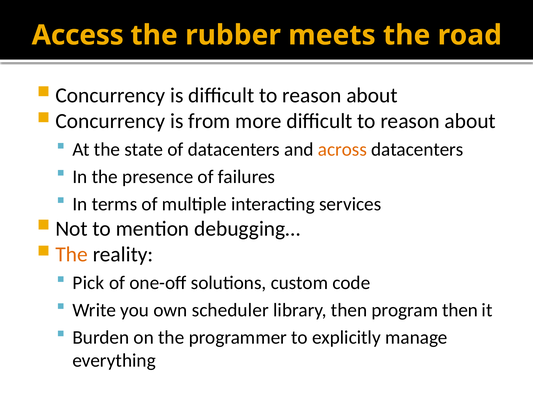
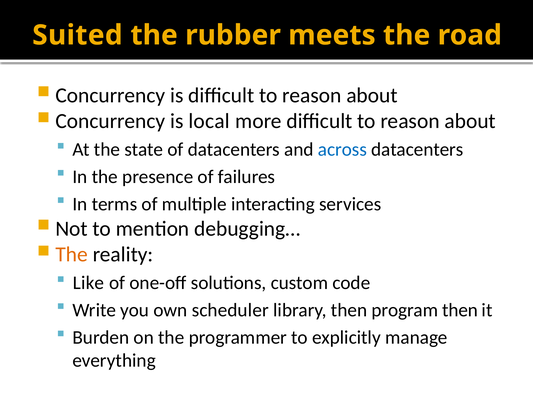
Access: Access -> Suited (77, 35)
from: from -> local (209, 121)
across colour: orange -> blue (342, 149)
Pick: Pick -> Like (88, 283)
